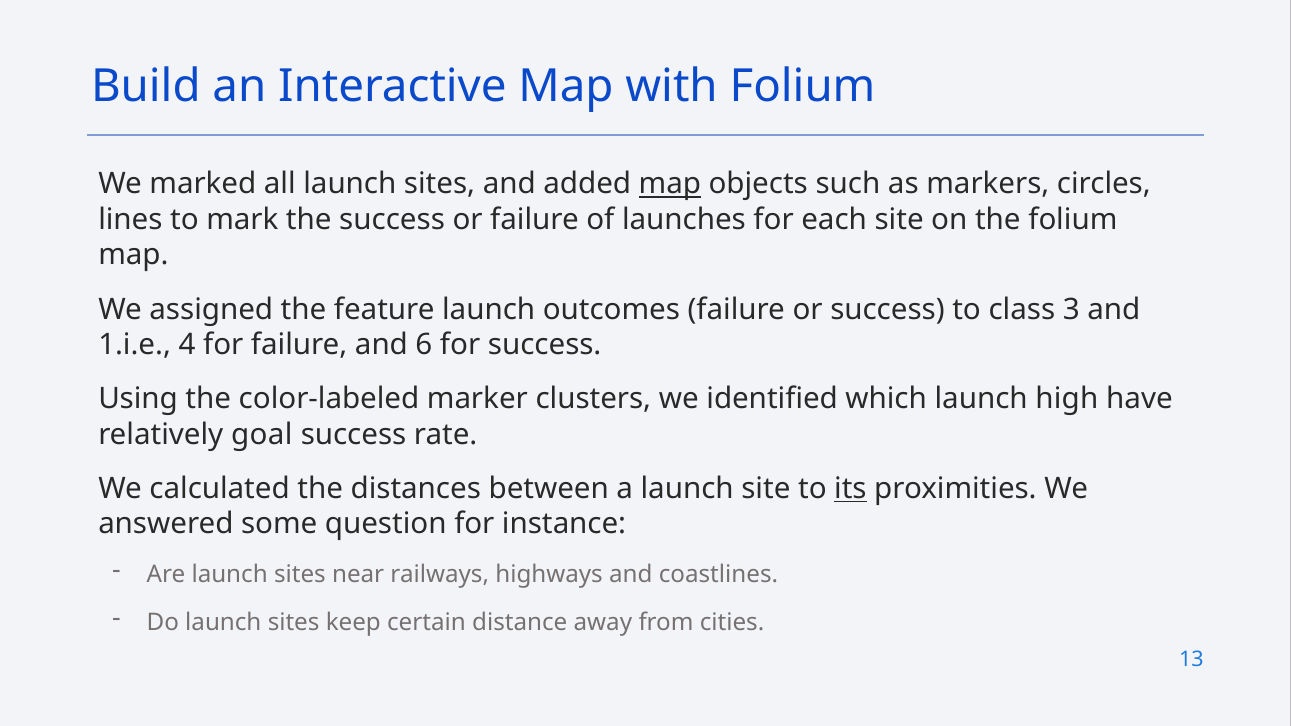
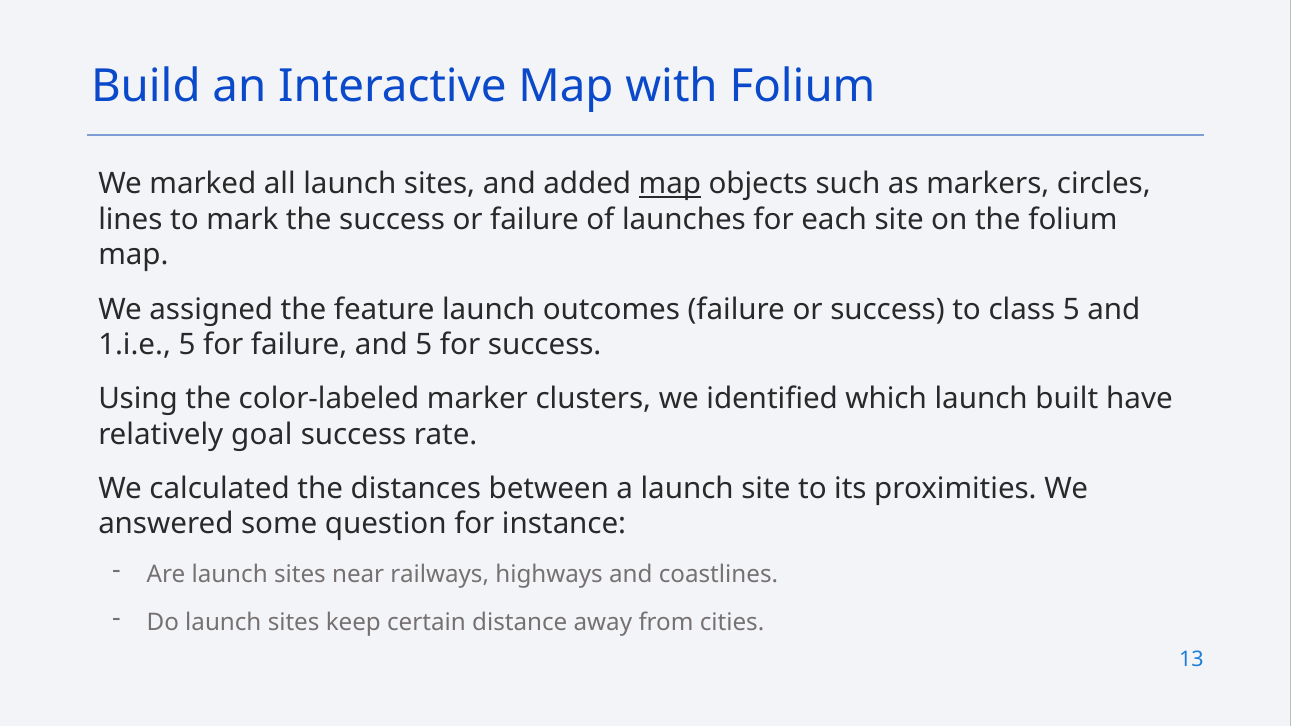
class 3: 3 -> 5 (1071, 309)
1.i.e 4: 4 -> 5 (187, 345)
and 6: 6 -> 5 (424, 345)
high: high -> built (1067, 399)
its underline: present -> none (850, 489)
